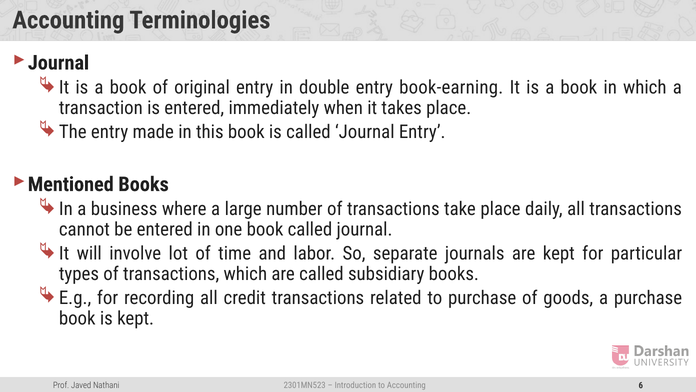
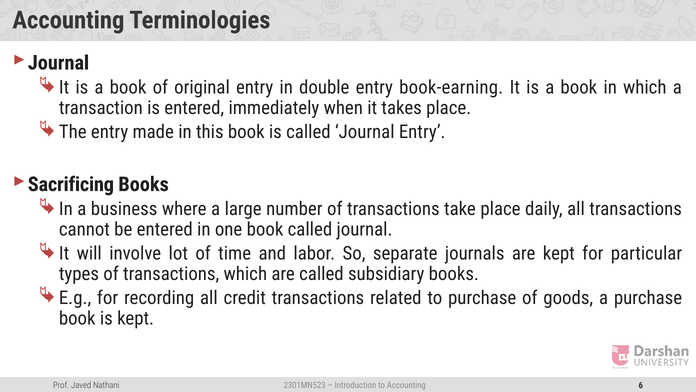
Mentioned: Mentioned -> Sacrificing (71, 184)
